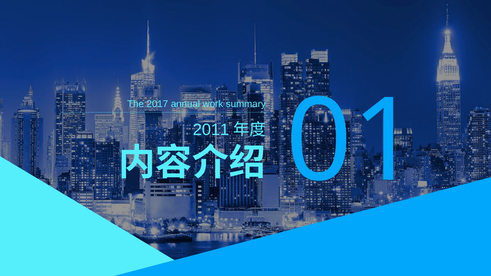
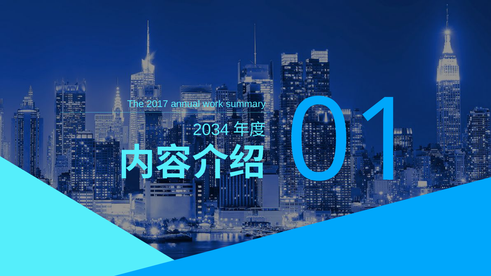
2011: 2011 -> 2034 (211, 130)
